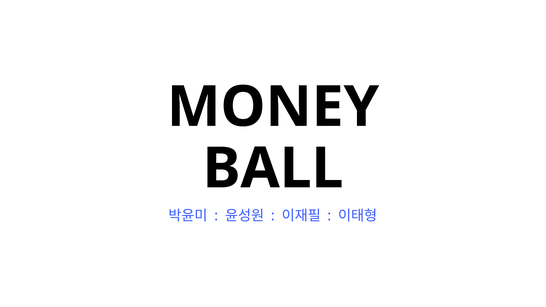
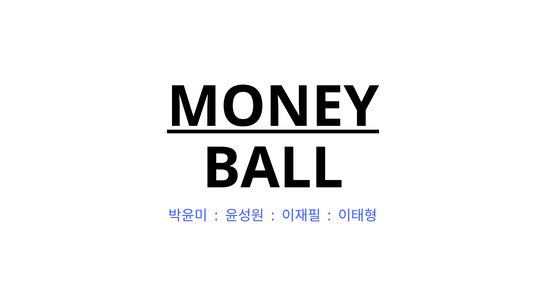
MONEY underline: none -> present (273, 107)
